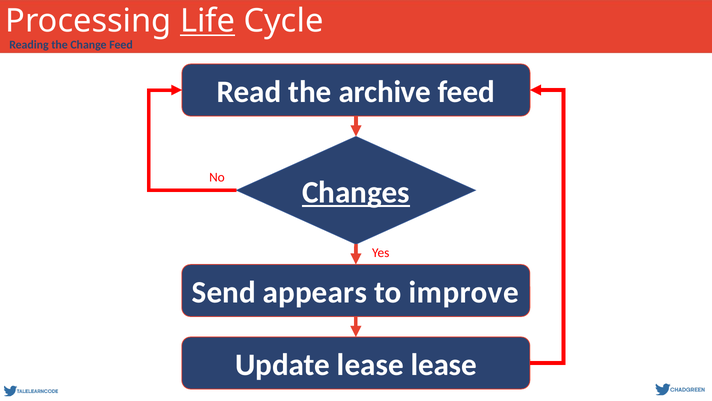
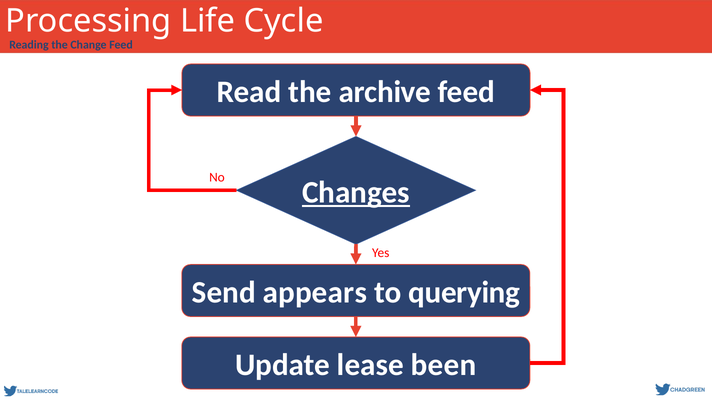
Life underline: present -> none (208, 21)
improve: improve -> querying (464, 292)
lease lease: lease -> been (443, 365)
